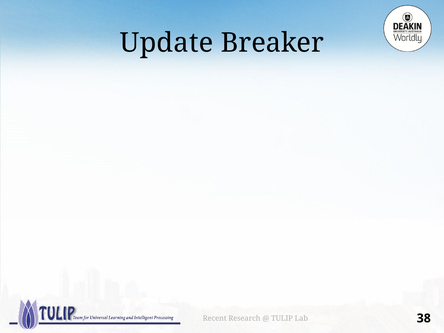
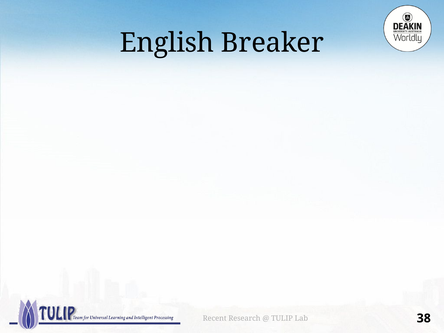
Update: Update -> English (167, 43)
